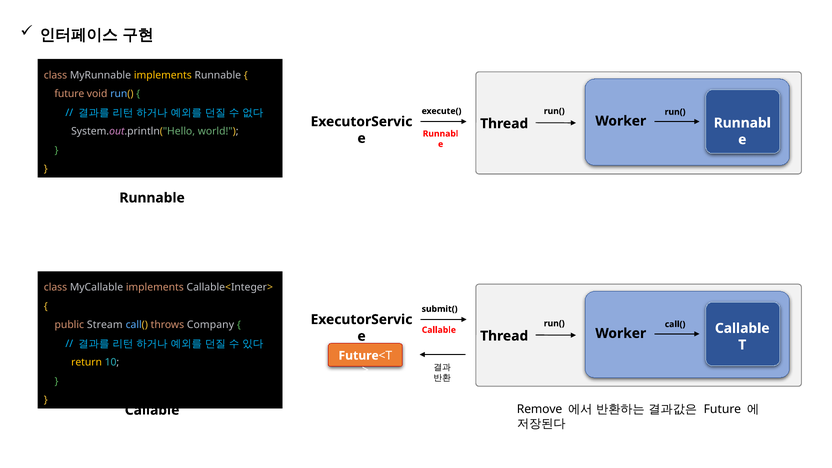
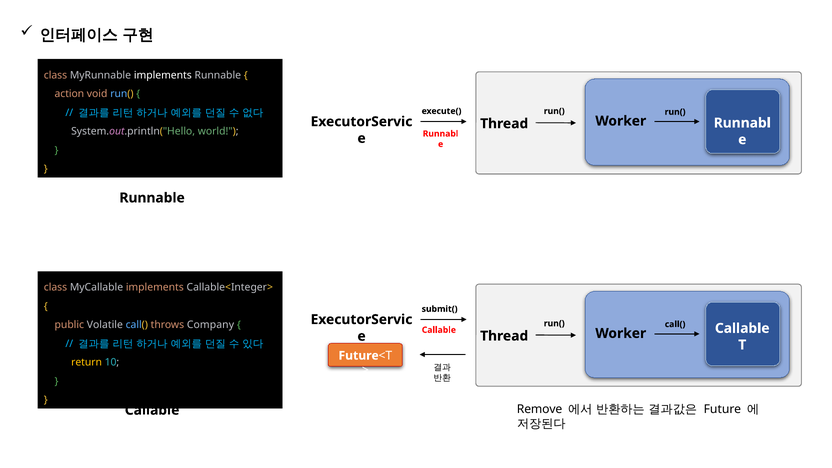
implements colour: yellow -> white (163, 75)
future: future -> action (69, 94)
Stream: Stream -> Volatile (105, 325)
